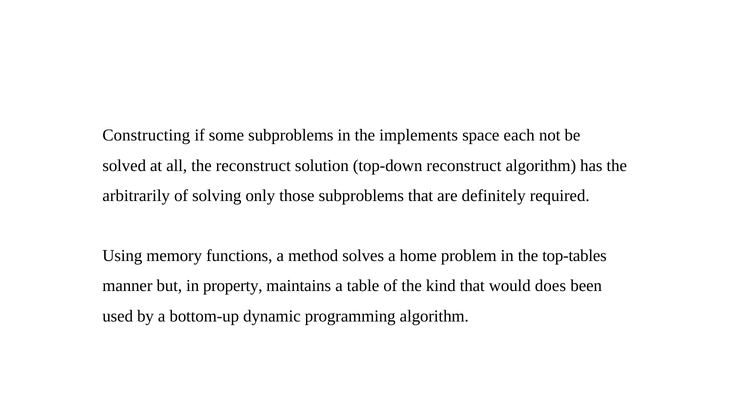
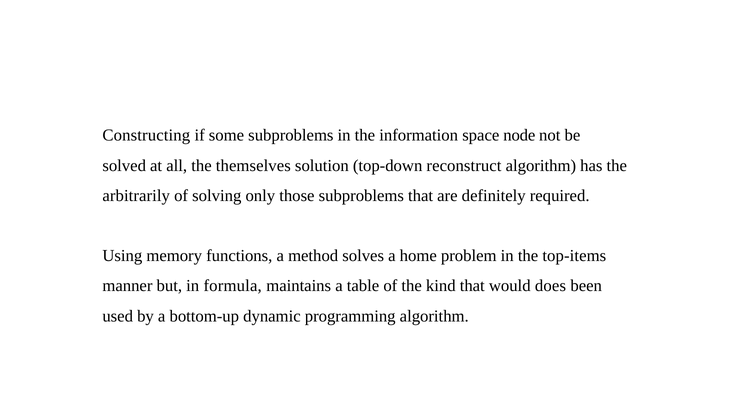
implements: implements -> information (419, 135)
each: each -> node (519, 135)
the reconstruct: reconstruct -> themselves (253, 165)
top-tables: top-tables -> top-items (574, 256)
property: property -> formula (233, 286)
